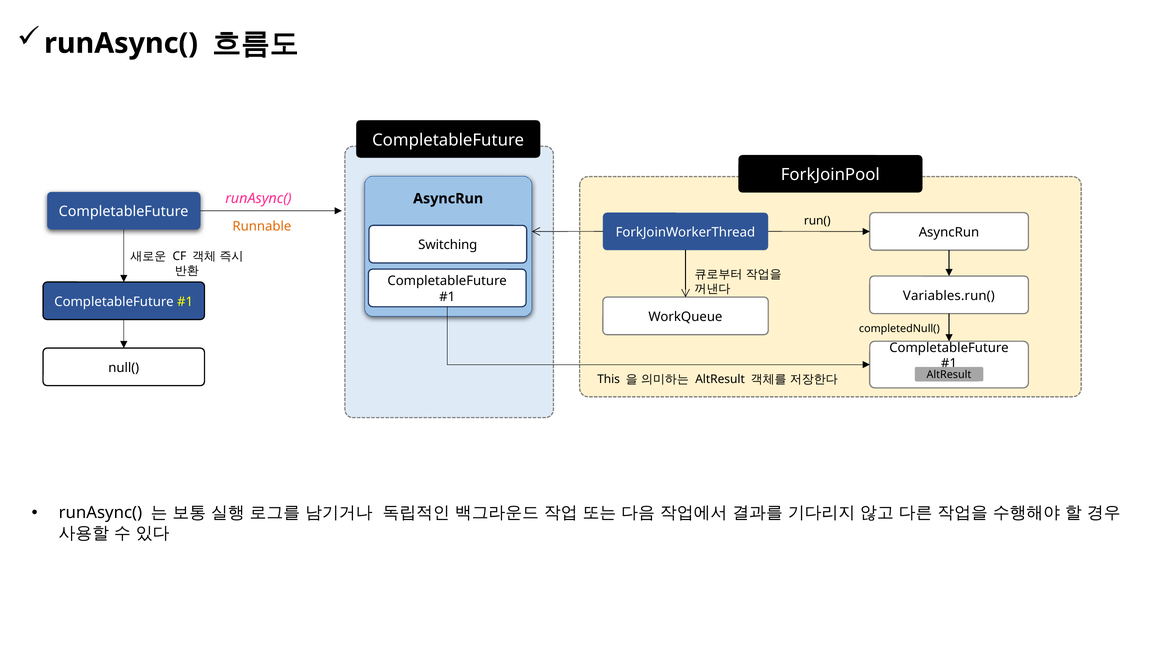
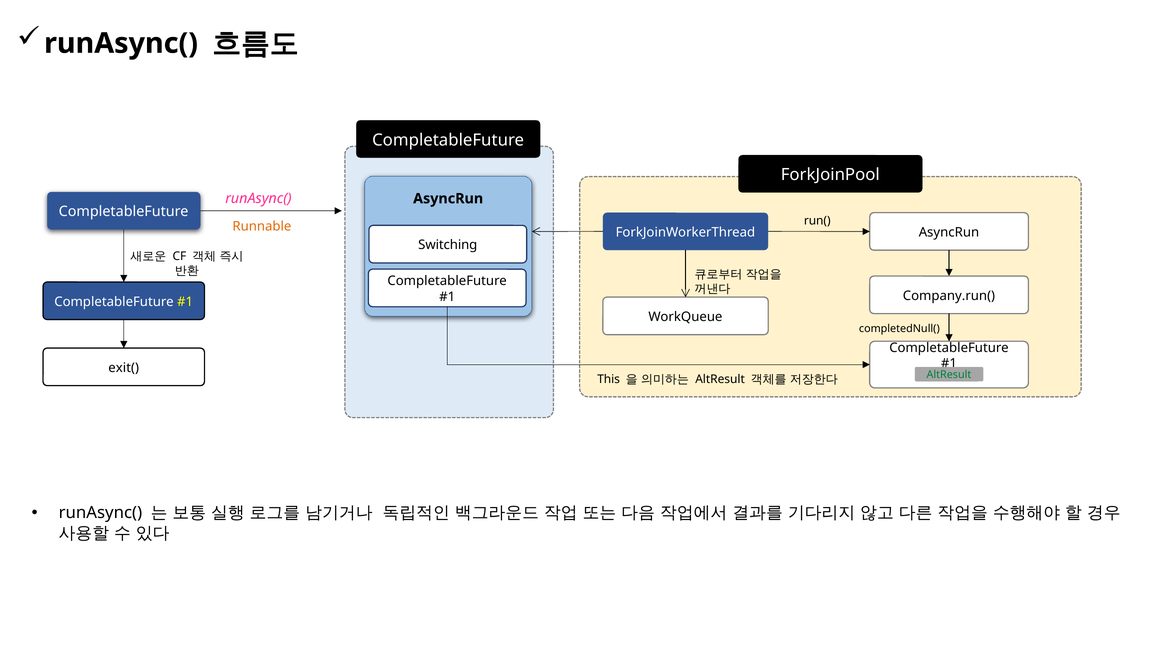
Variables.run(: Variables.run( -> Company.run( (949, 296)
null(: null( -> exit( (124, 368)
AltResult colour: black -> green (949, 375)
